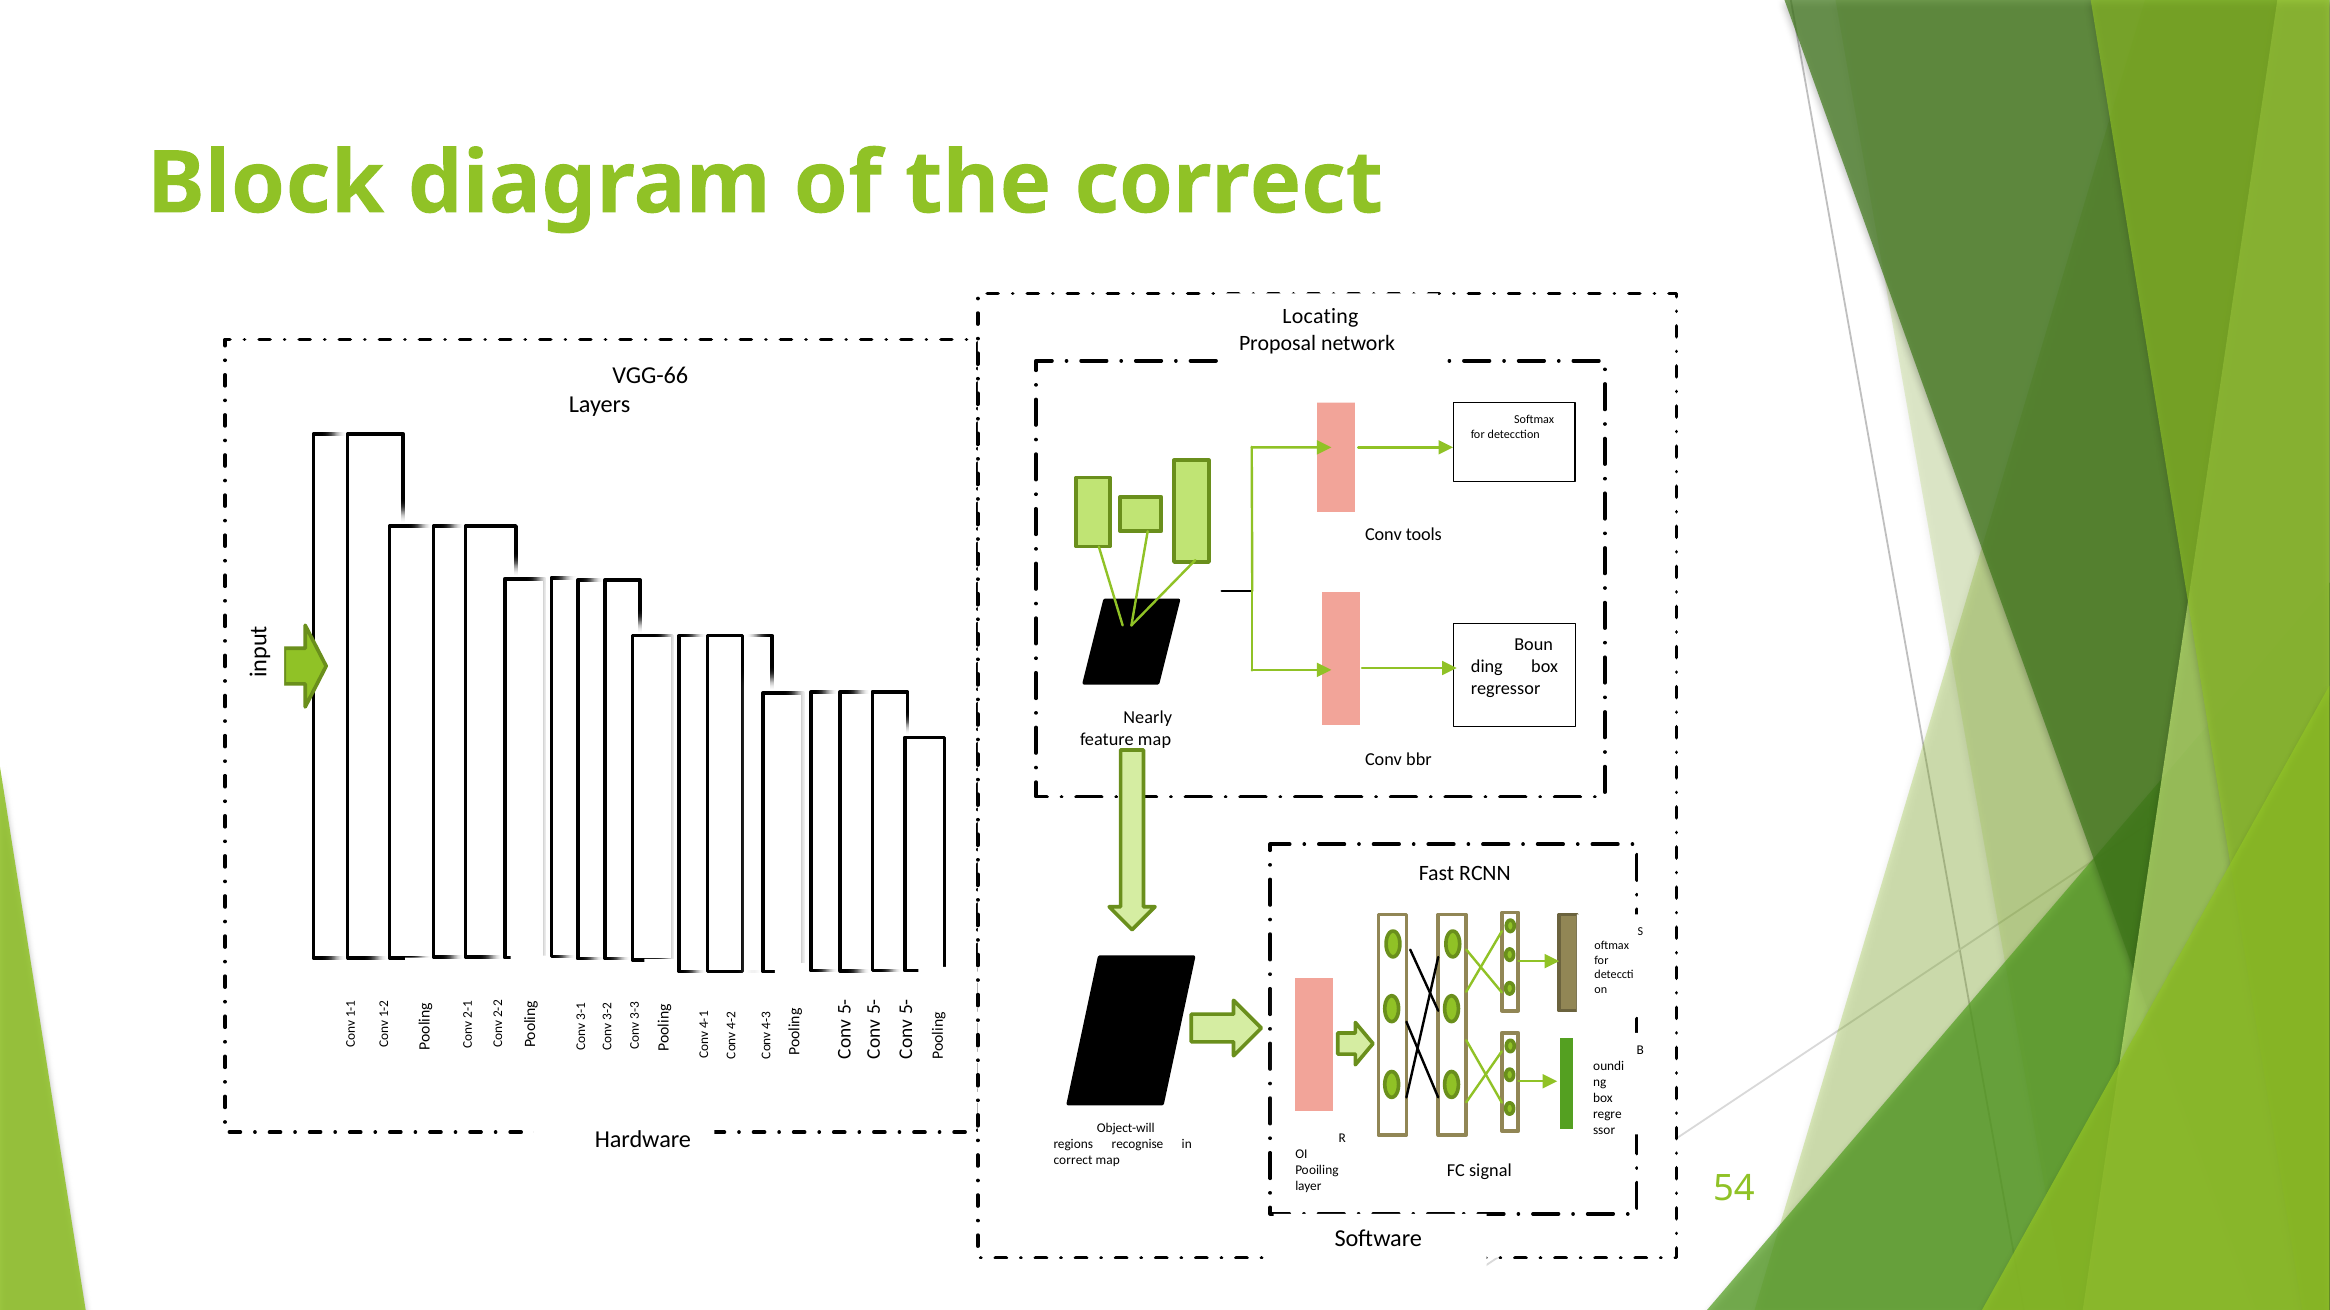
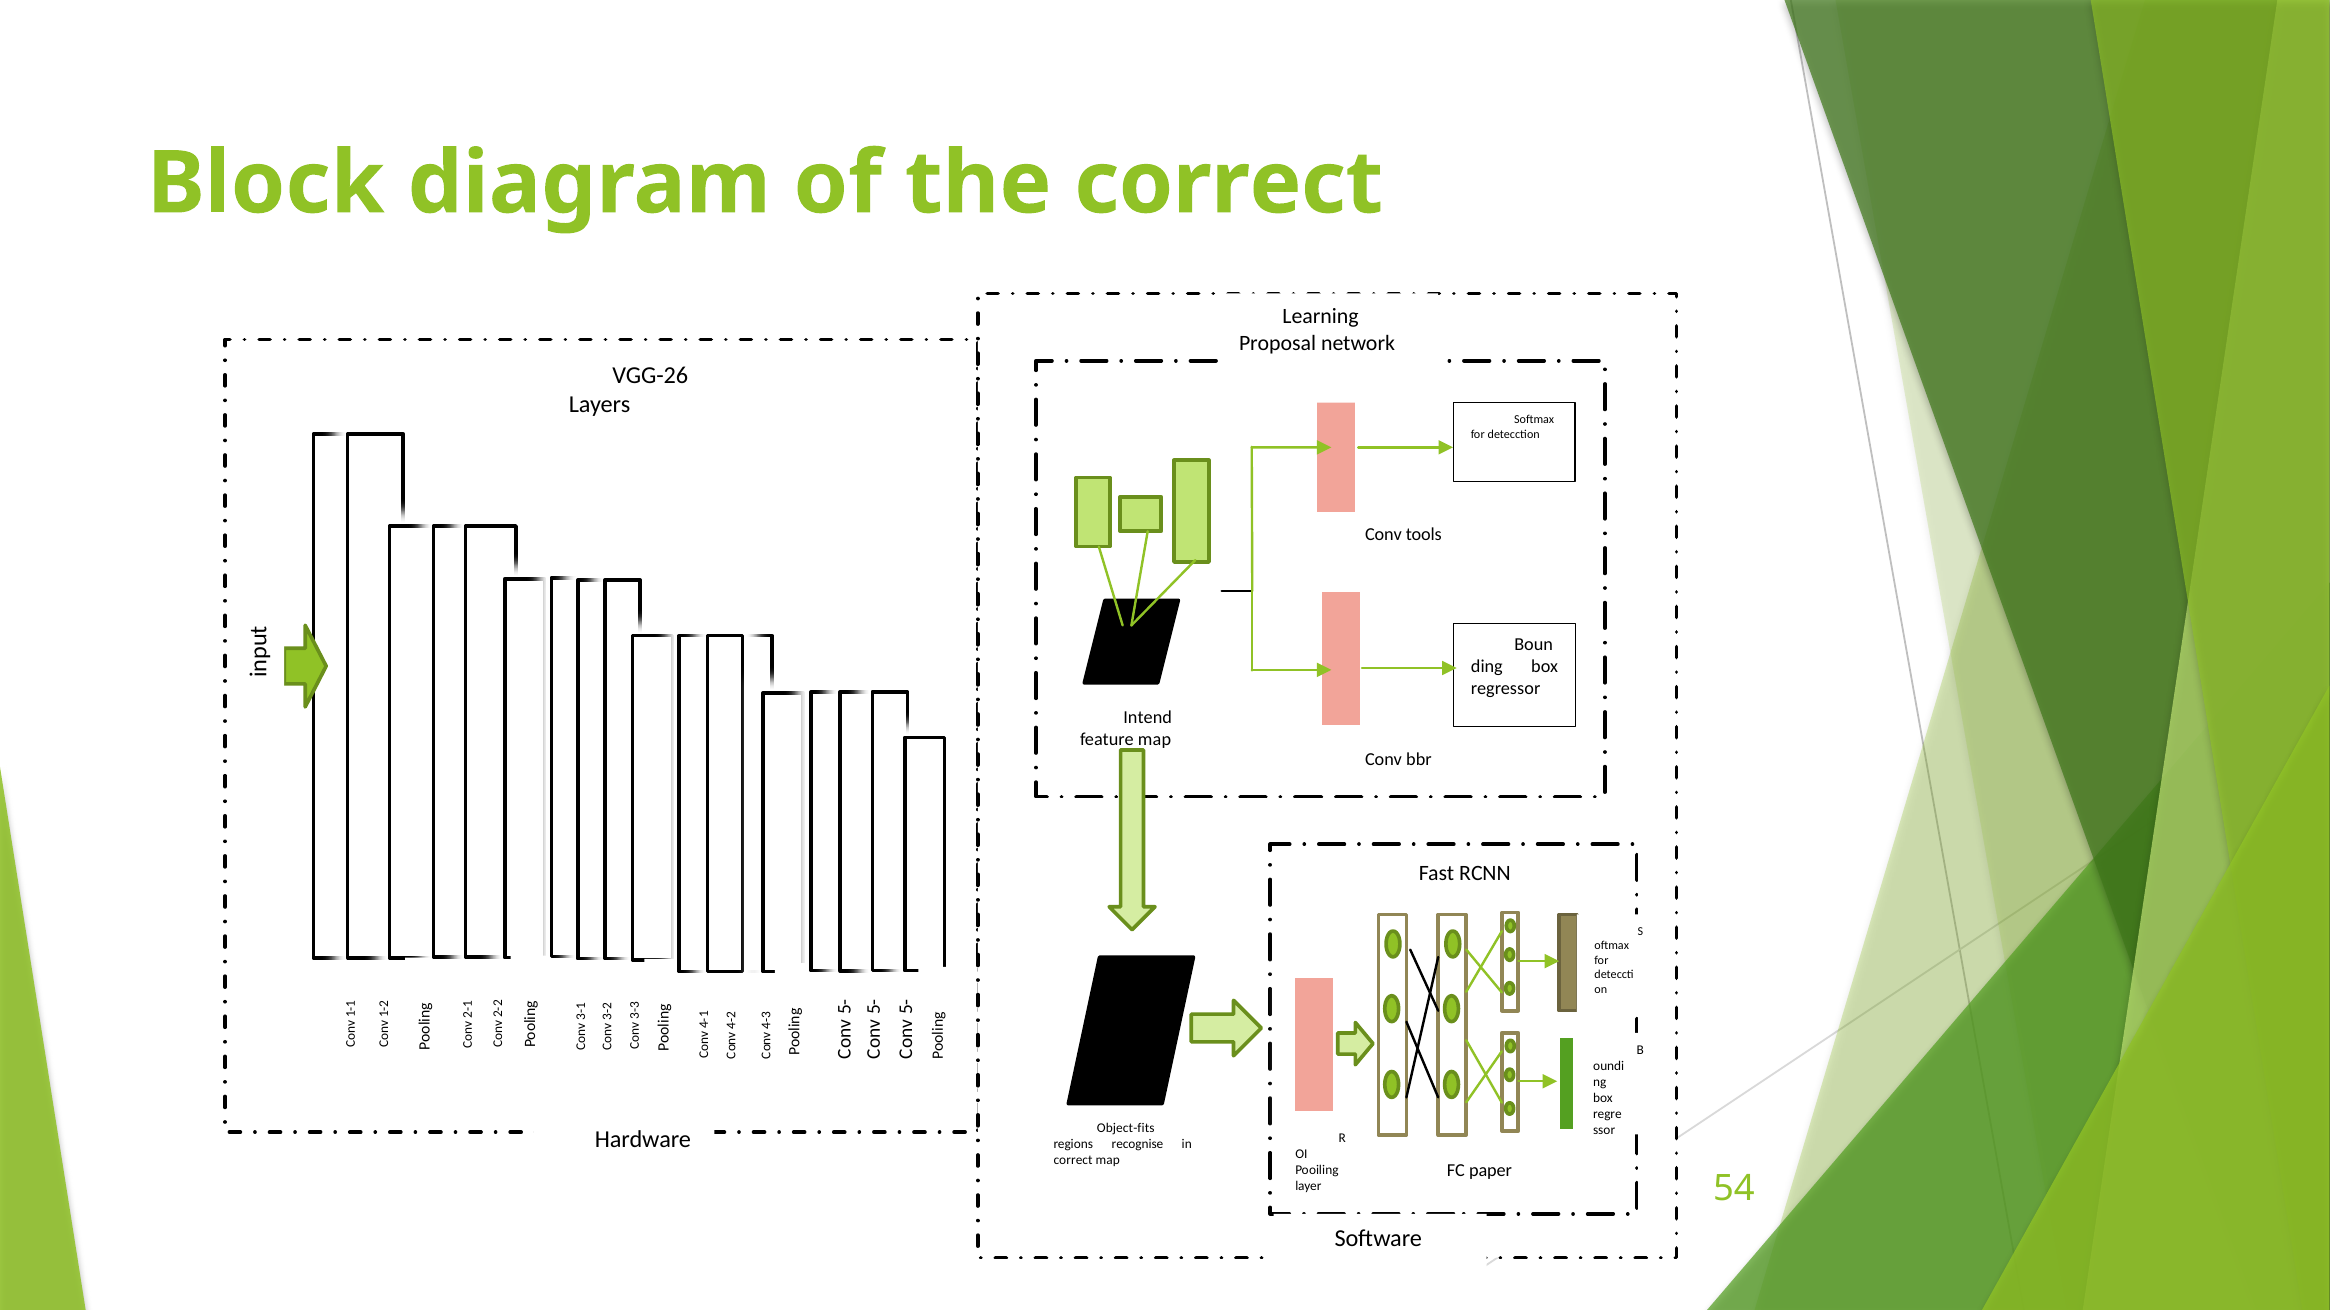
Locating: Locating -> Learning (1321, 317)
VGG-66: VGG-66 -> VGG-26 (650, 375)
Nearly: Nearly -> Intend (1148, 718)
Object-will: Object-will -> Object-fits (1126, 1129)
signal: signal -> paper (1491, 1171)
